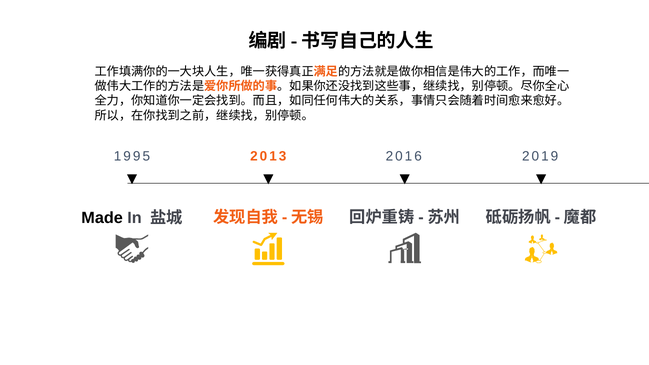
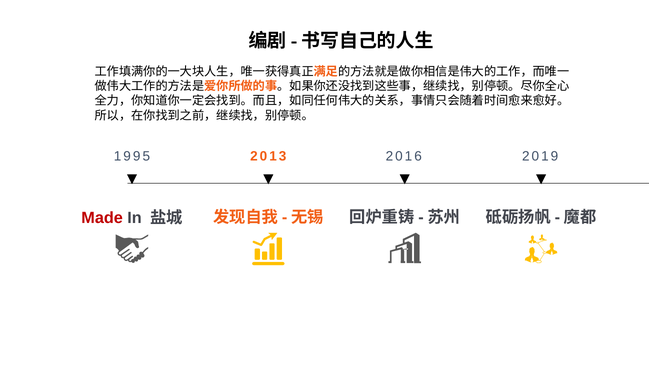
Made colour: black -> red (102, 218)
